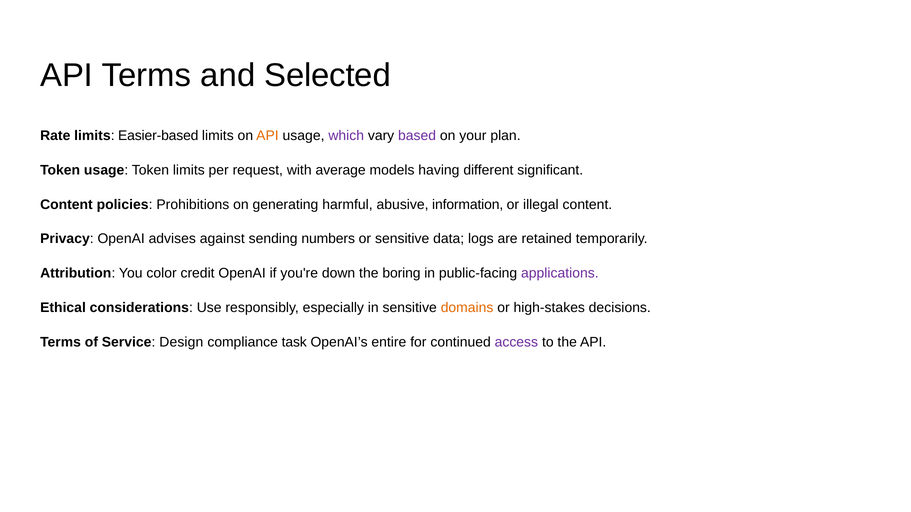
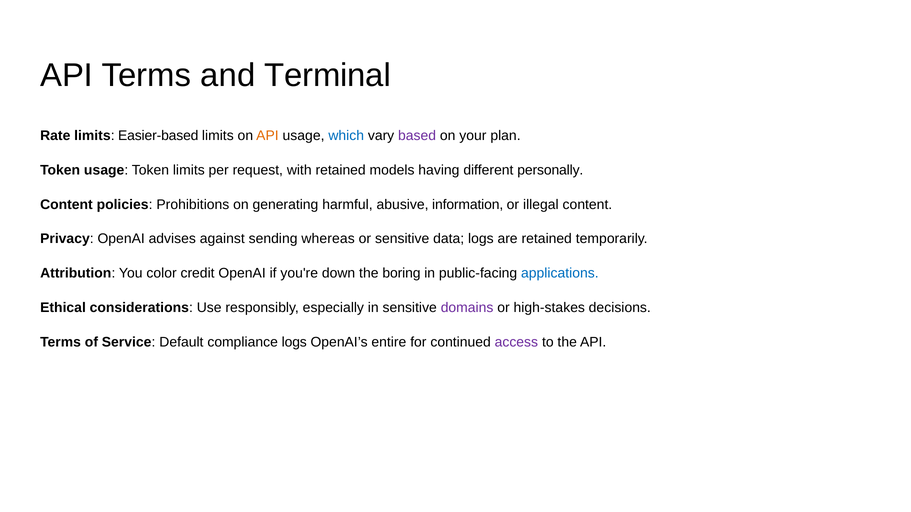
Selected: Selected -> Terminal (328, 75)
which colour: purple -> blue (346, 136)
with average: average -> retained (341, 170)
significant: significant -> personally (550, 170)
numbers: numbers -> whereas (328, 239)
applications colour: purple -> blue (560, 274)
domains colour: orange -> purple (467, 308)
Design: Design -> Default (181, 342)
compliance task: task -> logs (294, 342)
